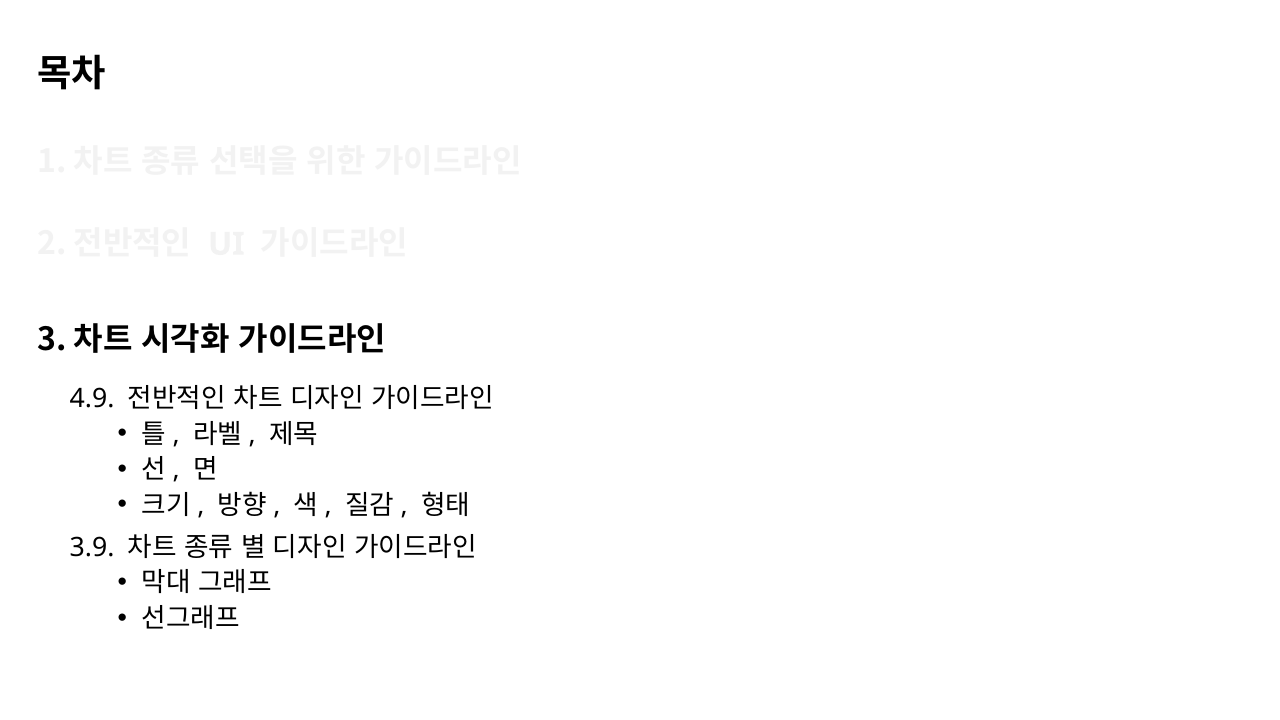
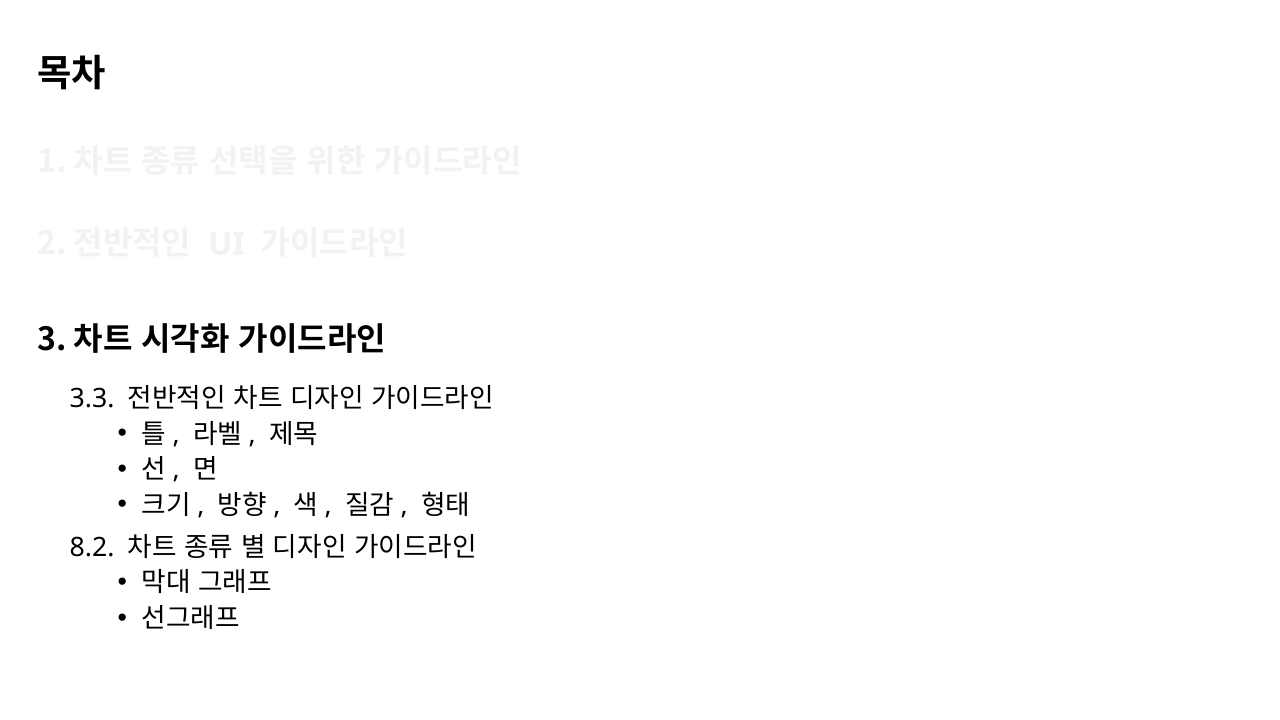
4.9: 4.9 -> 3.3 (92, 399)
3.9: 3.9 -> 8.2 (92, 547)
